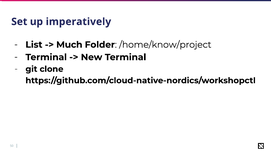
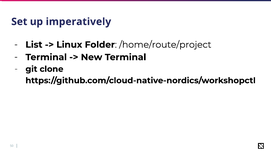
Much: Much -> Linux (69, 45)
/home/know/project: /home/know/project -> /home/route/project (165, 45)
